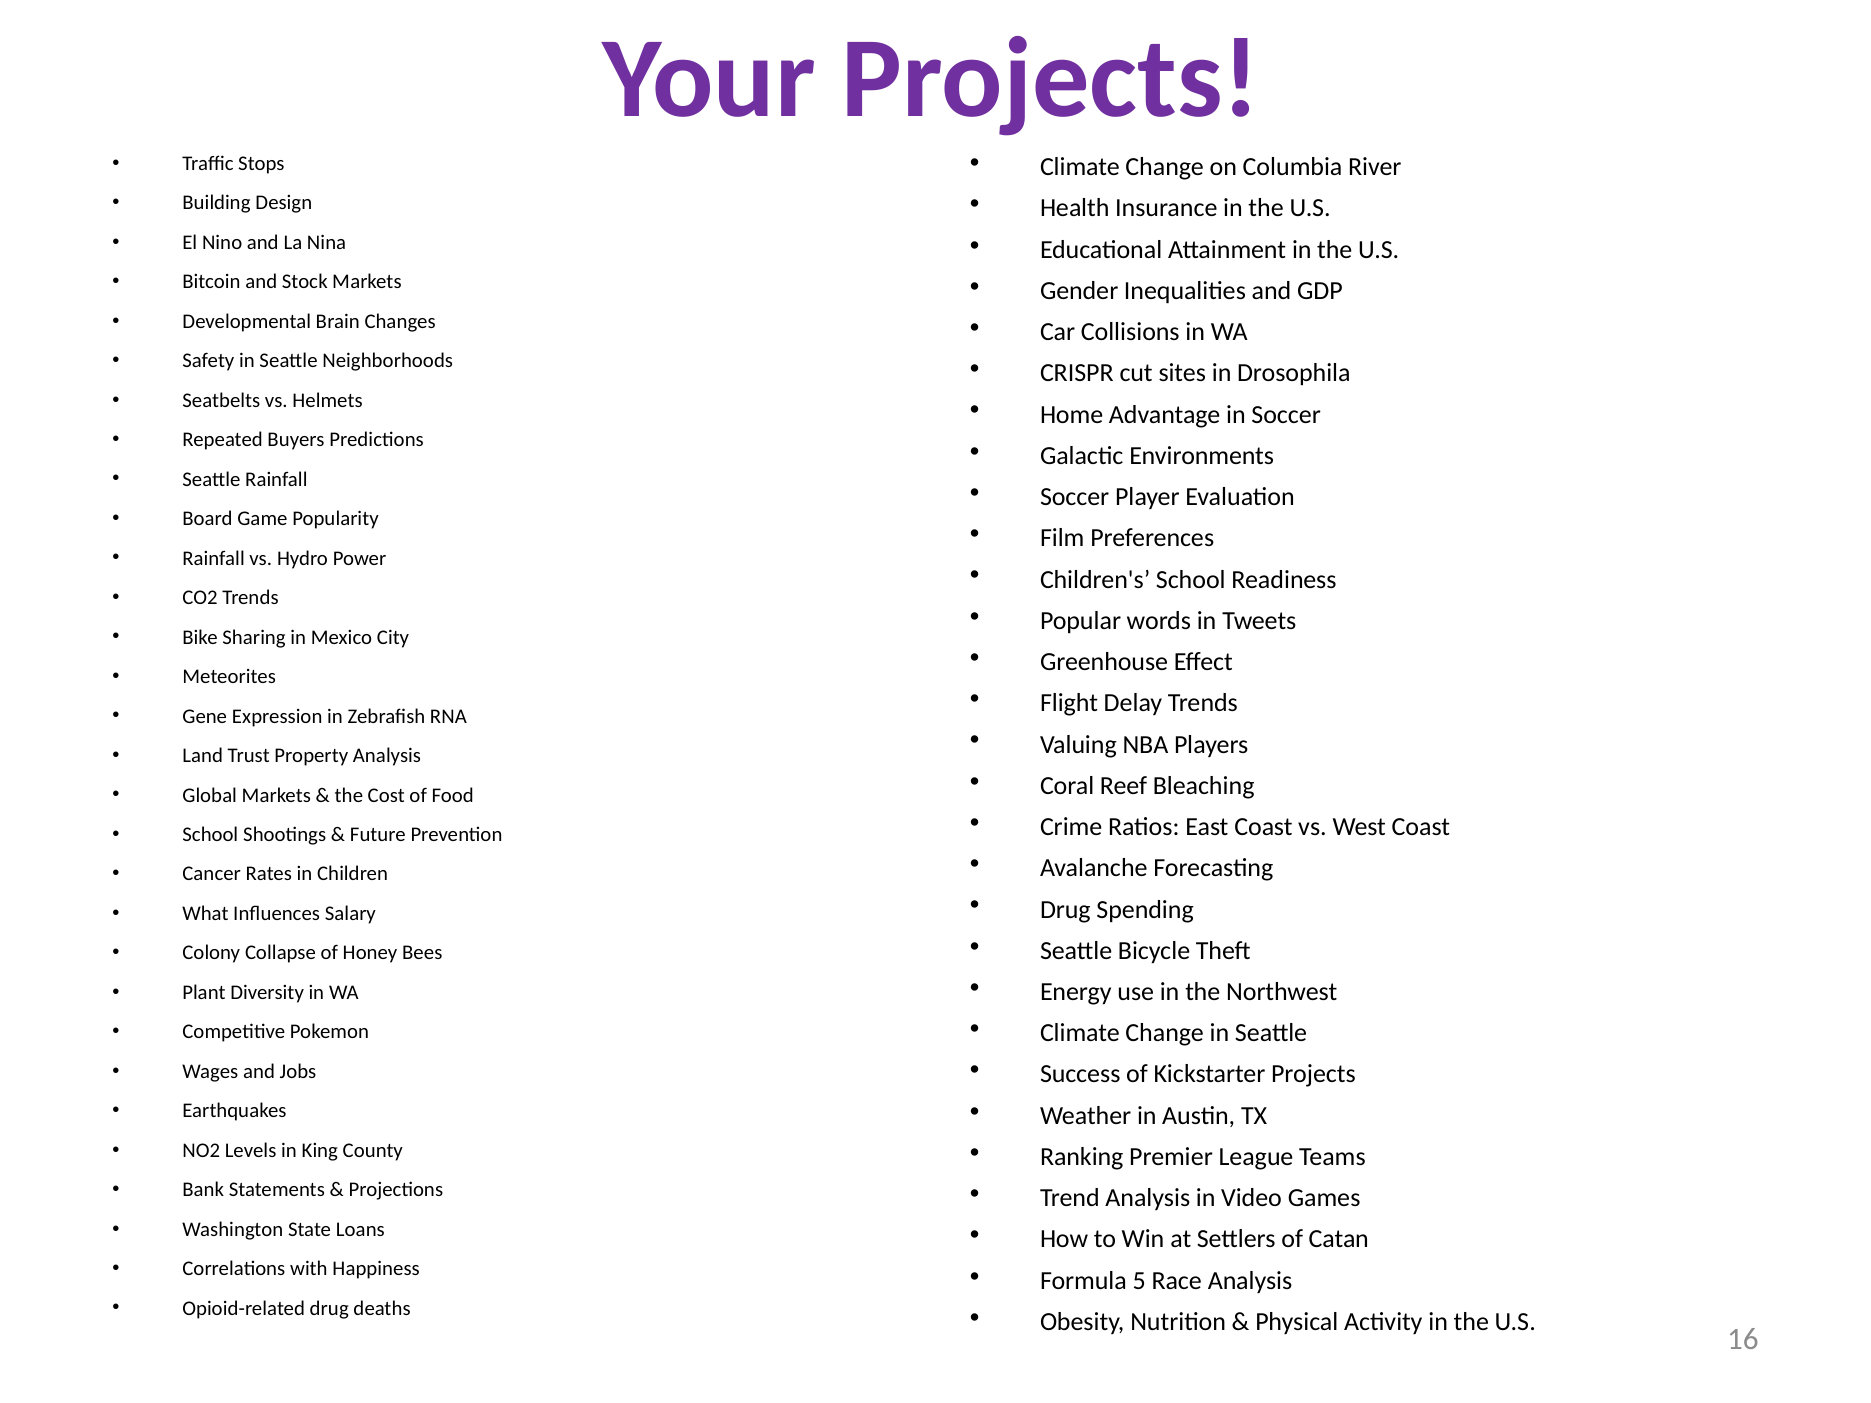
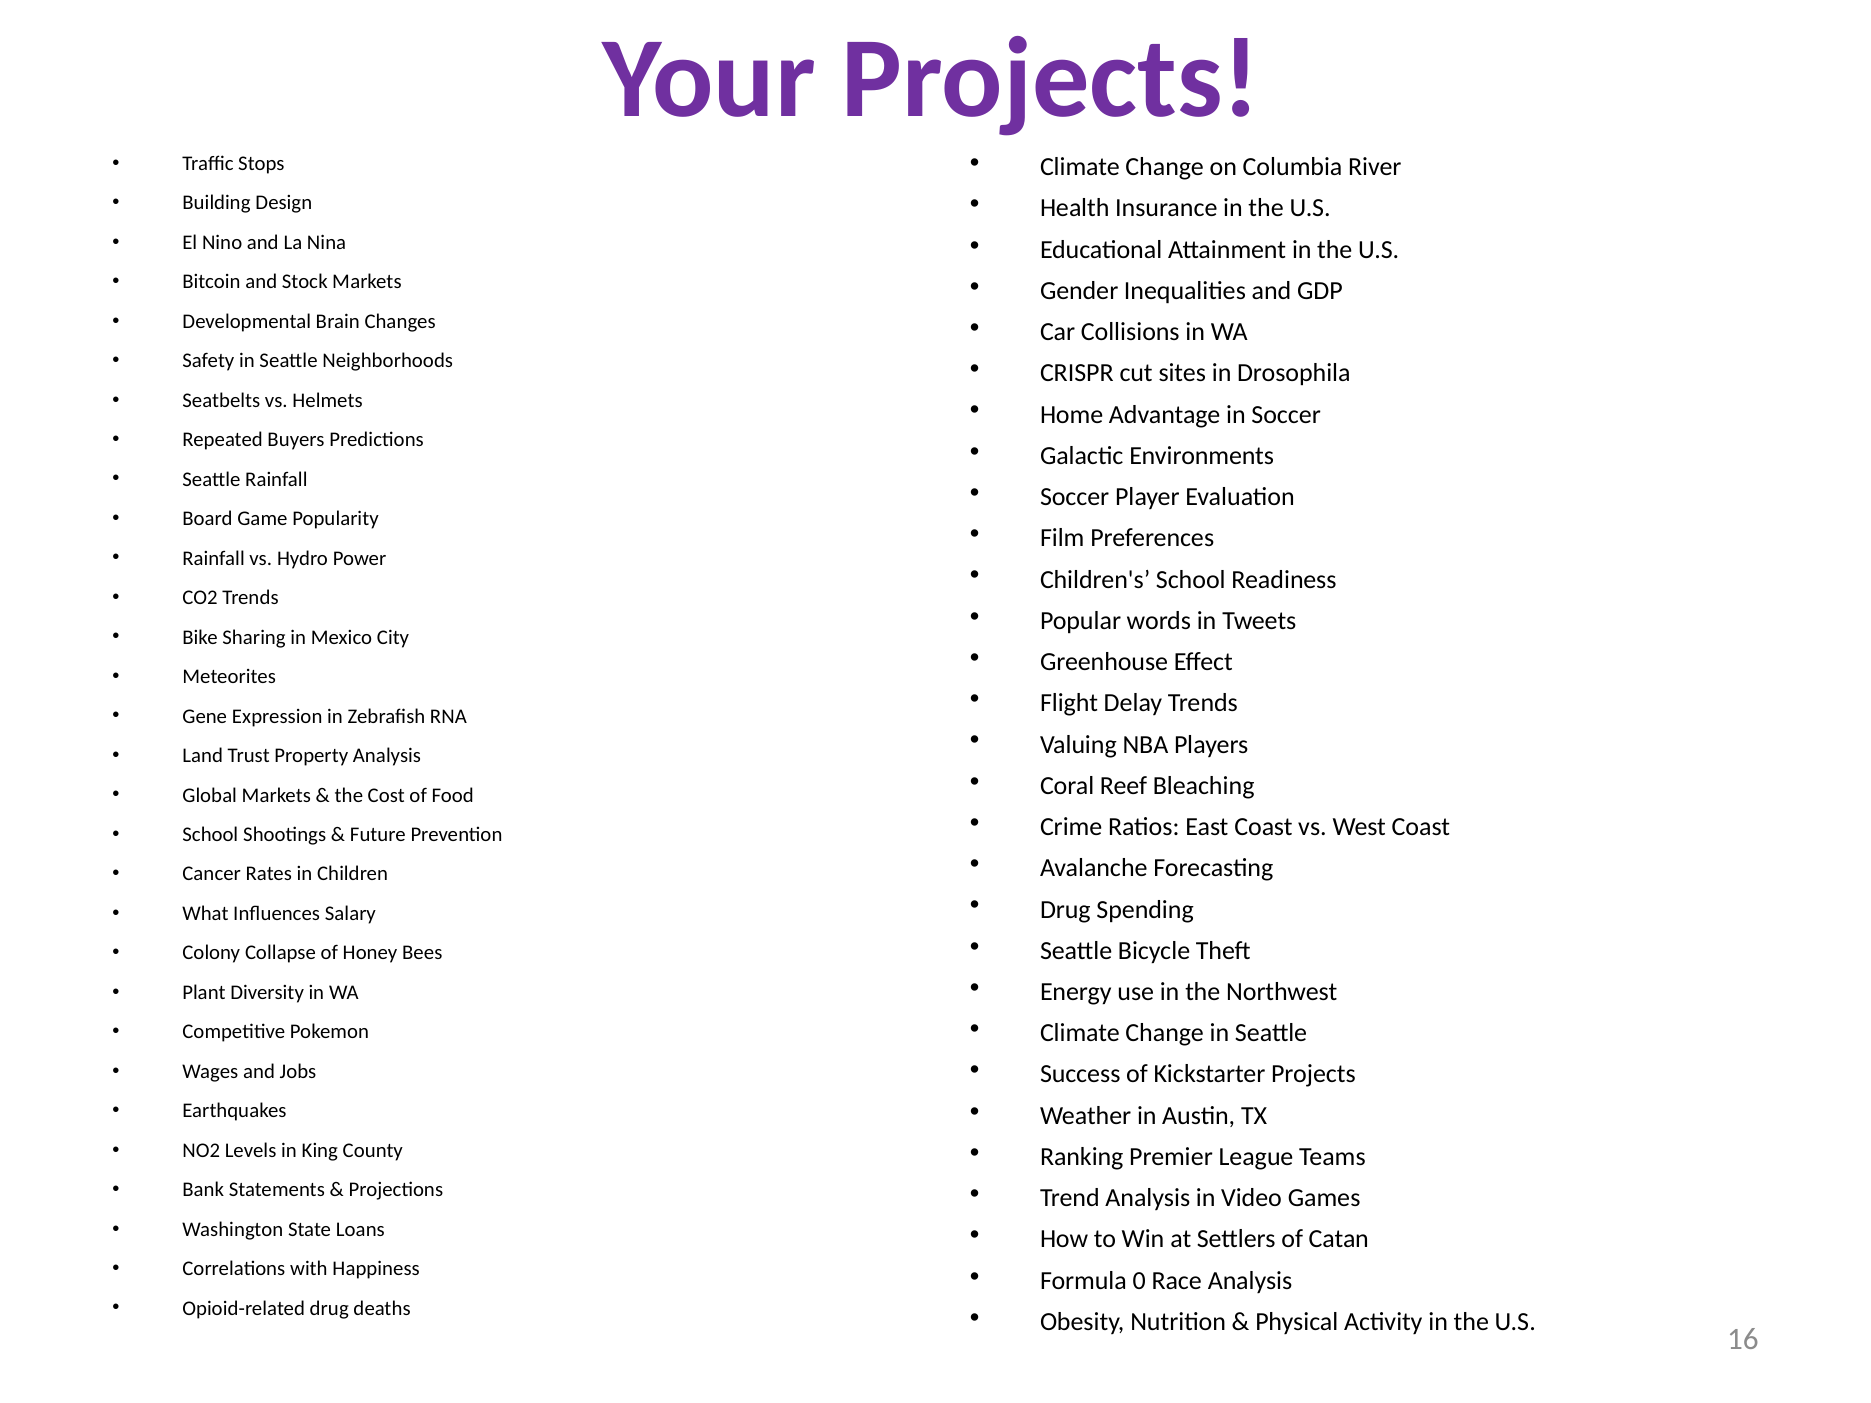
5: 5 -> 0 (1139, 1281)
